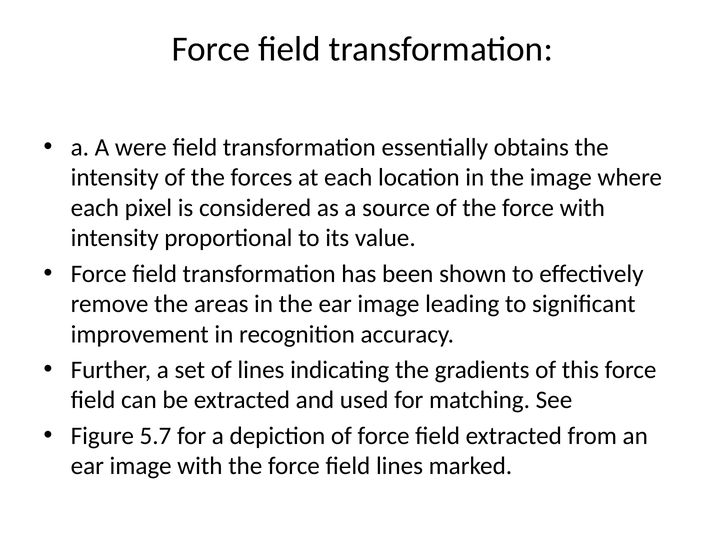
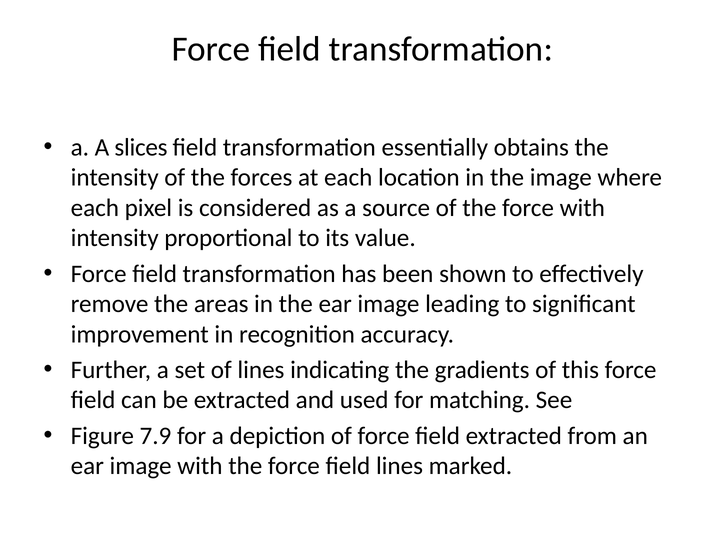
were: were -> slices (141, 147)
5.7: 5.7 -> 7.9 (155, 436)
